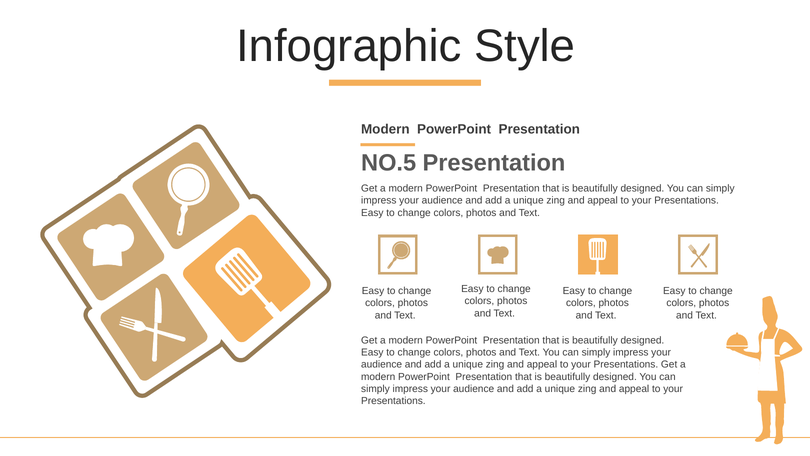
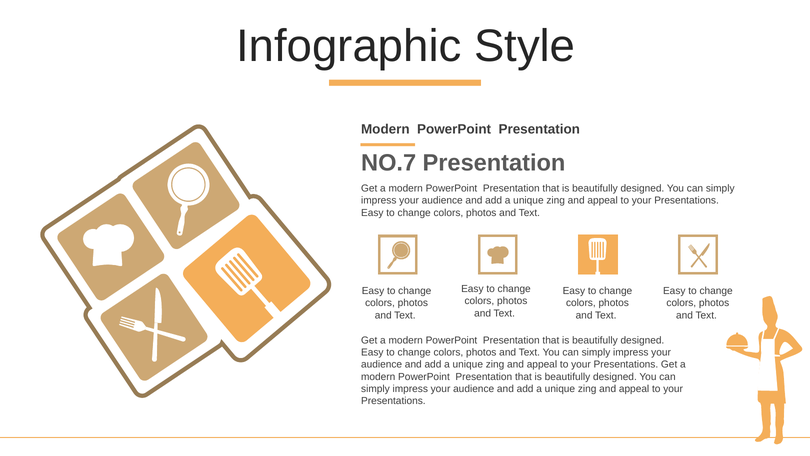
NO.5: NO.5 -> NO.7 (389, 163)
